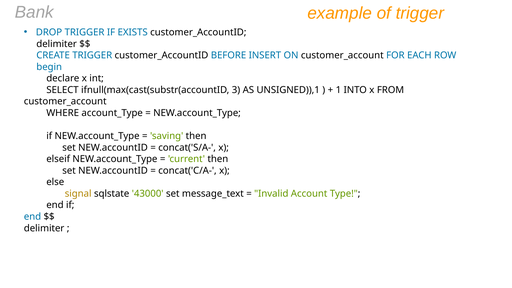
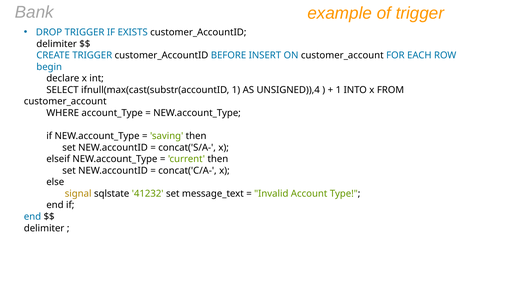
ifnull(max(cast(substr(accountID 3: 3 -> 1 (236, 90)
UNSIGNED)),1: UNSIGNED)),1 -> UNSIGNED)),4 (288, 90)
43000: 43000 -> 41232 (148, 194)
